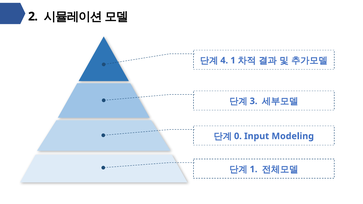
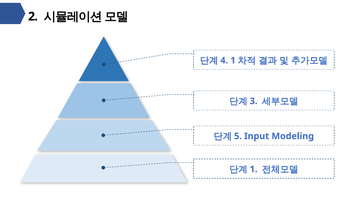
0: 0 -> 5 (238, 136)
